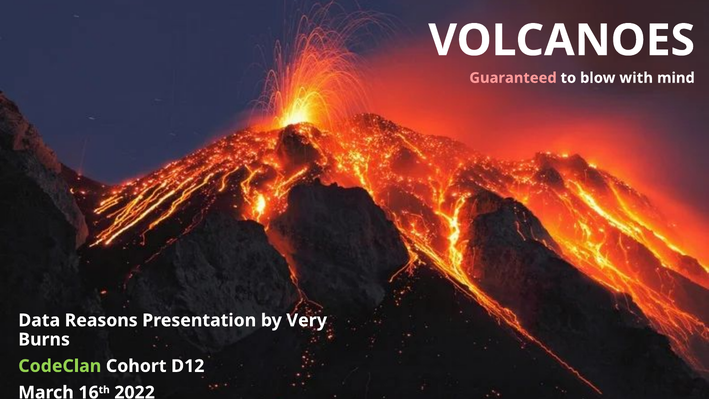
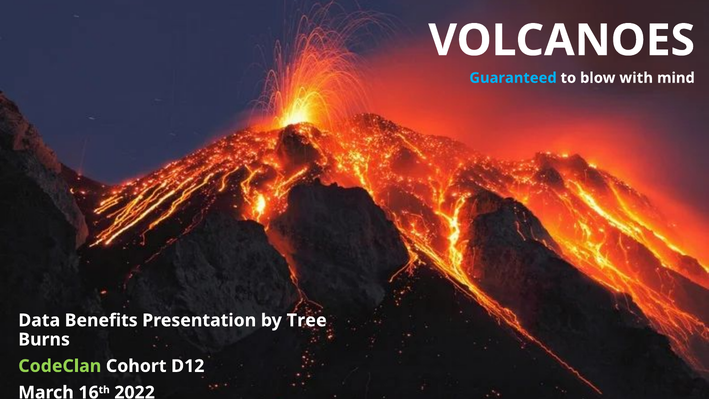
Guaranteed colour: pink -> light blue (513, 78)
Reasons: Reasons -> Benefits (101, 320)
Very: Very -> Tree (307, 320)
